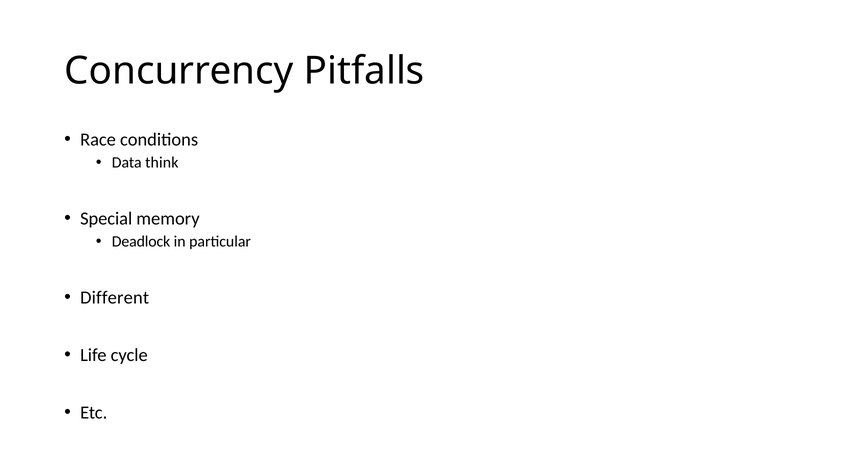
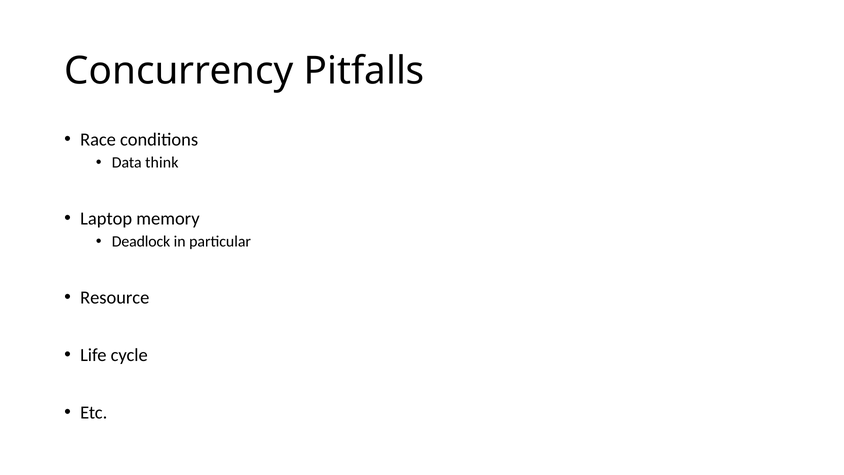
Special: Special -> Laptop (106, 218)
Different: Different -> Resource (115, 297)
